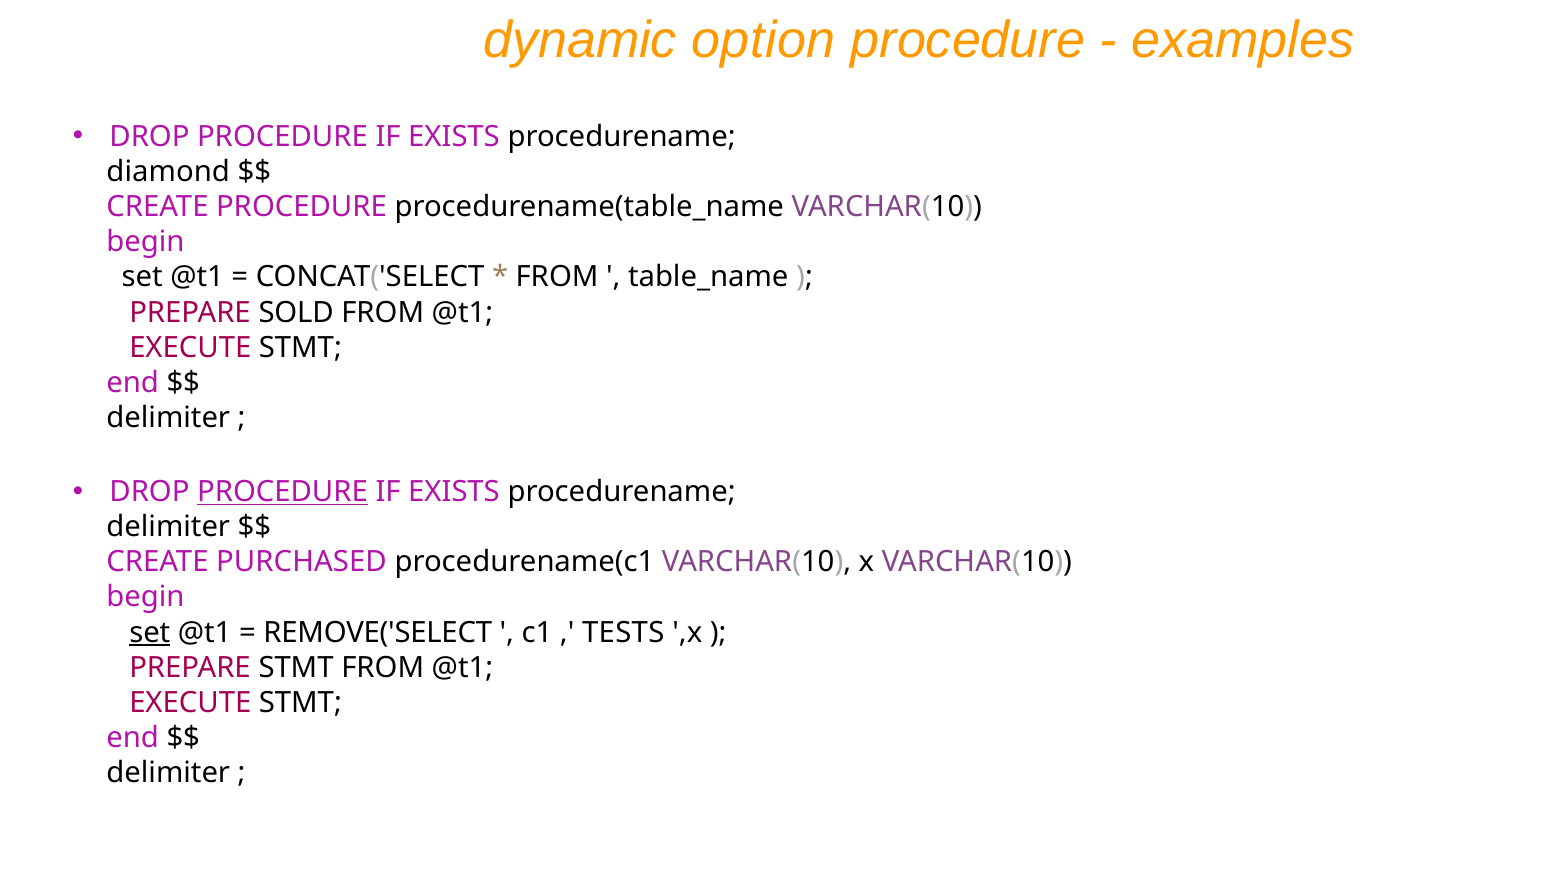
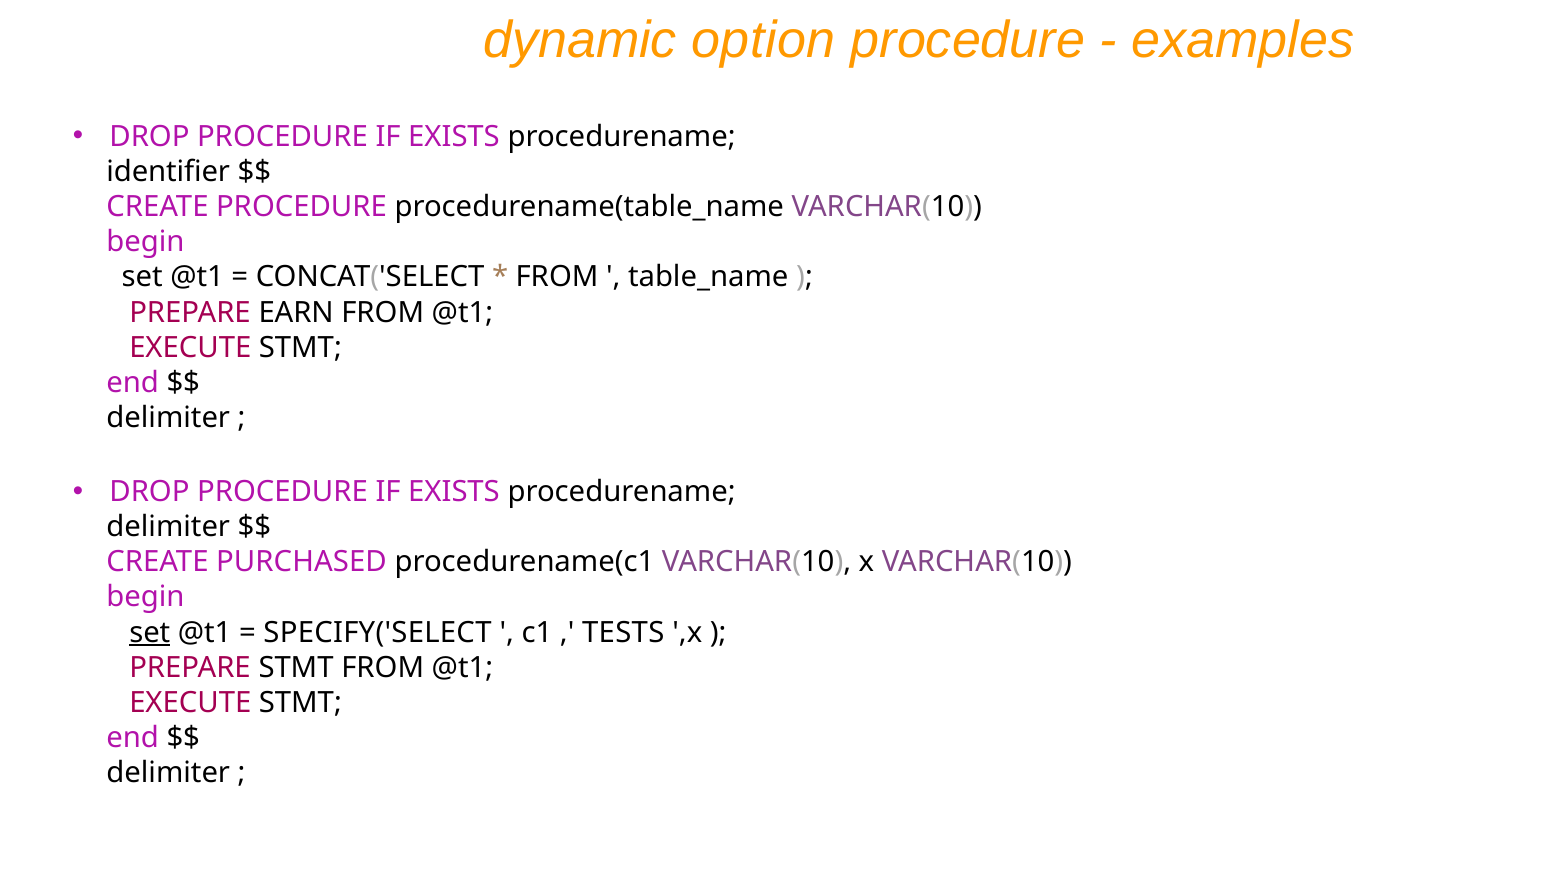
diamond: diamond -> identifier (168, 172)
SOLD: SOLD -> EARN (296, 313)
PROCEDURE underline: present -> none (283, 492)
REMOVE('SELECT: REMOVE('SELECT -> SPECIFY('SELECT (378, 633)
